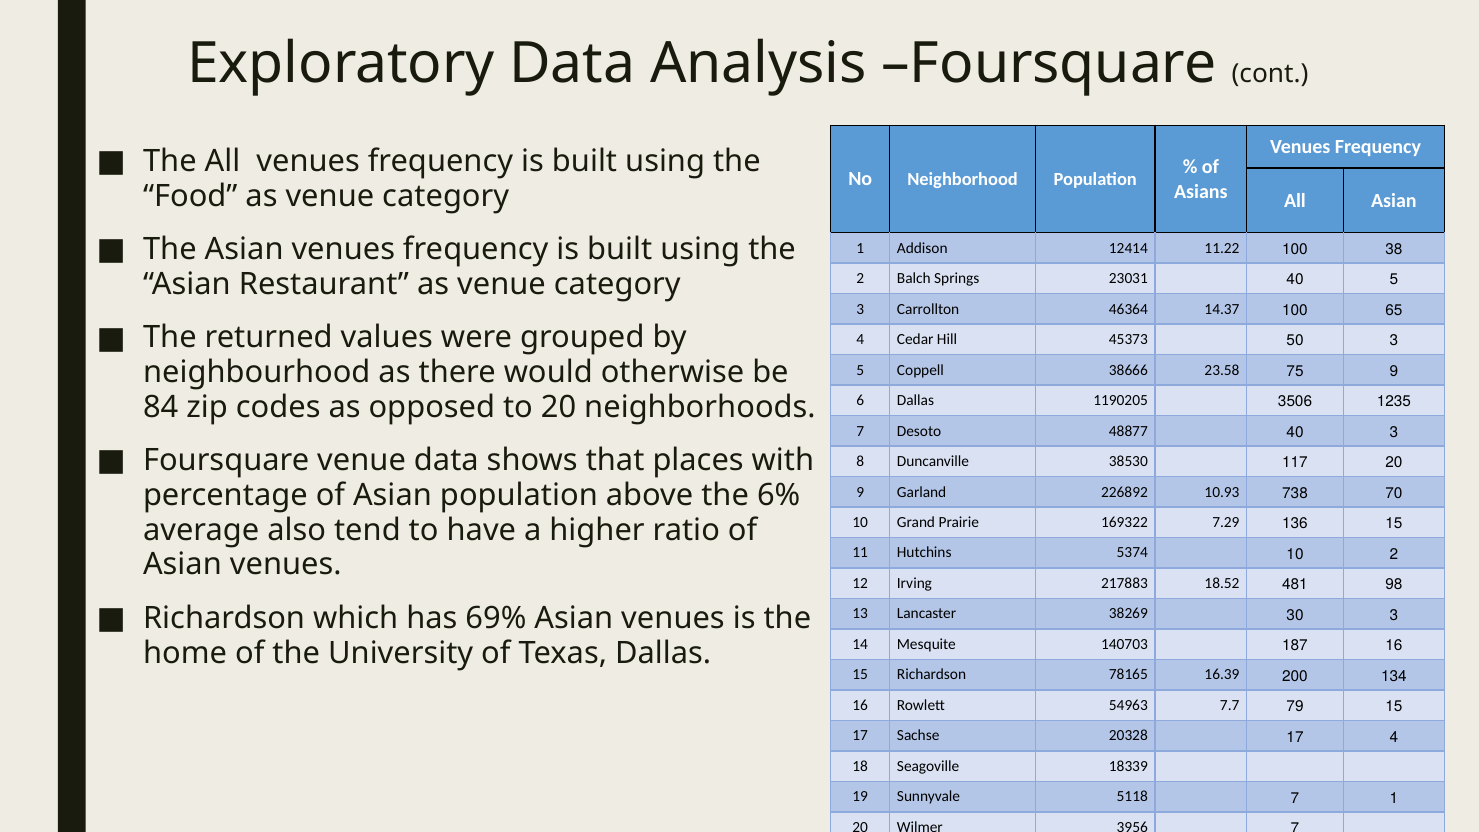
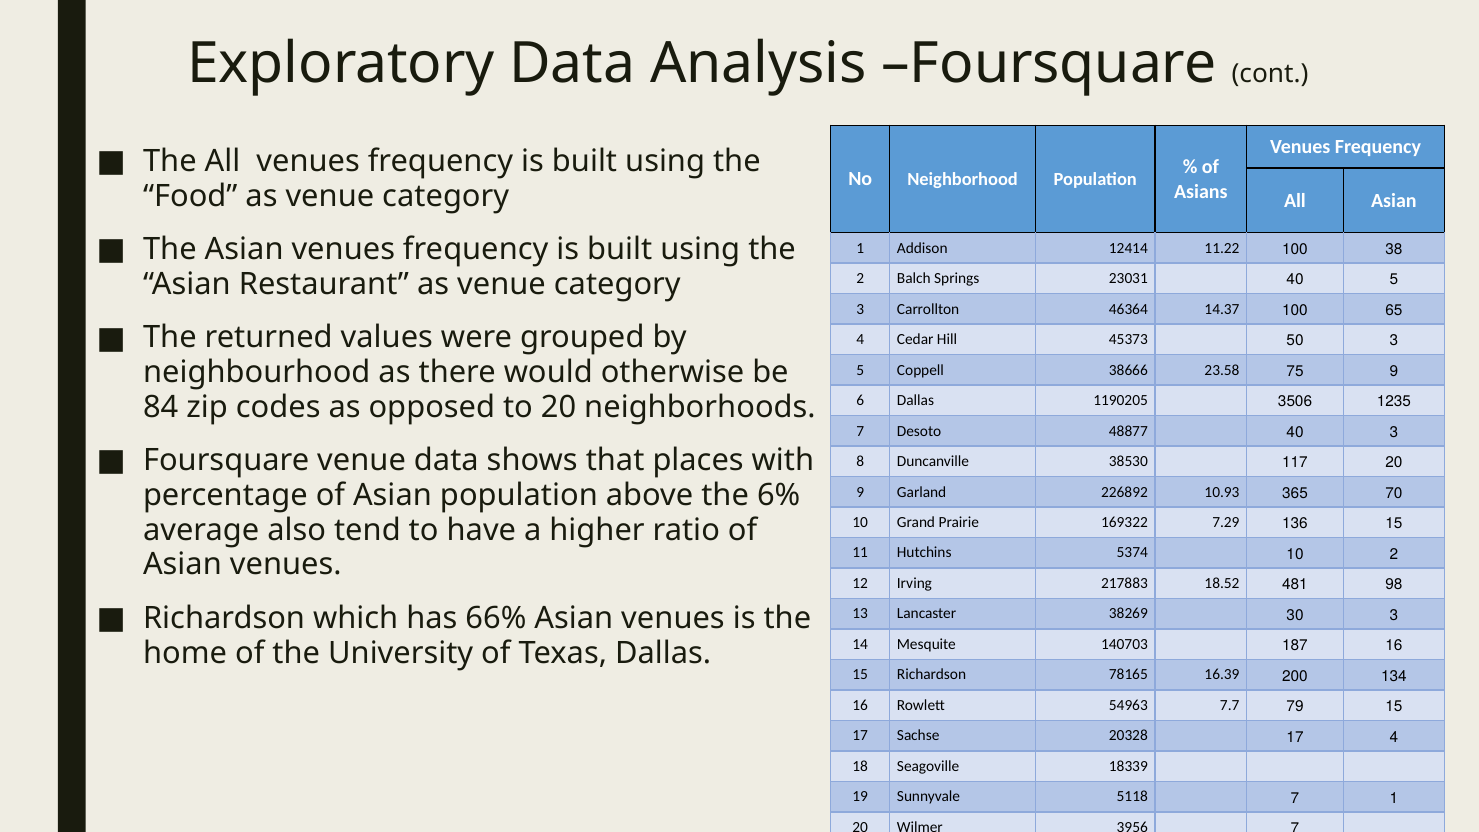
738: 738 -> 365 (1295, 493)
69%: 69% -> 66% (496, 618)
